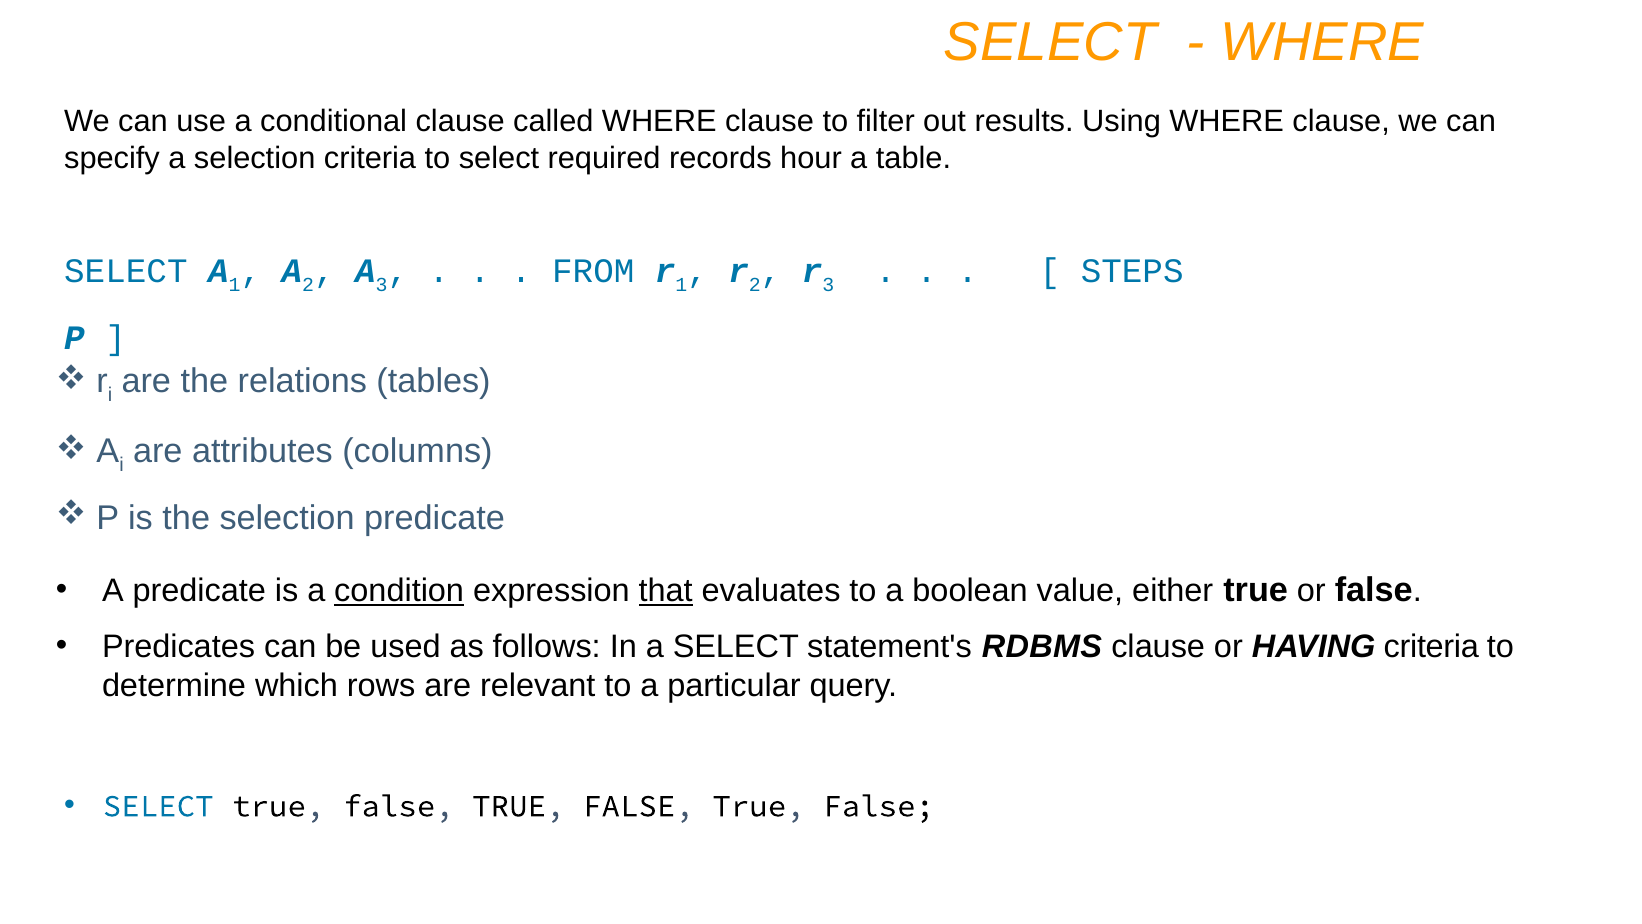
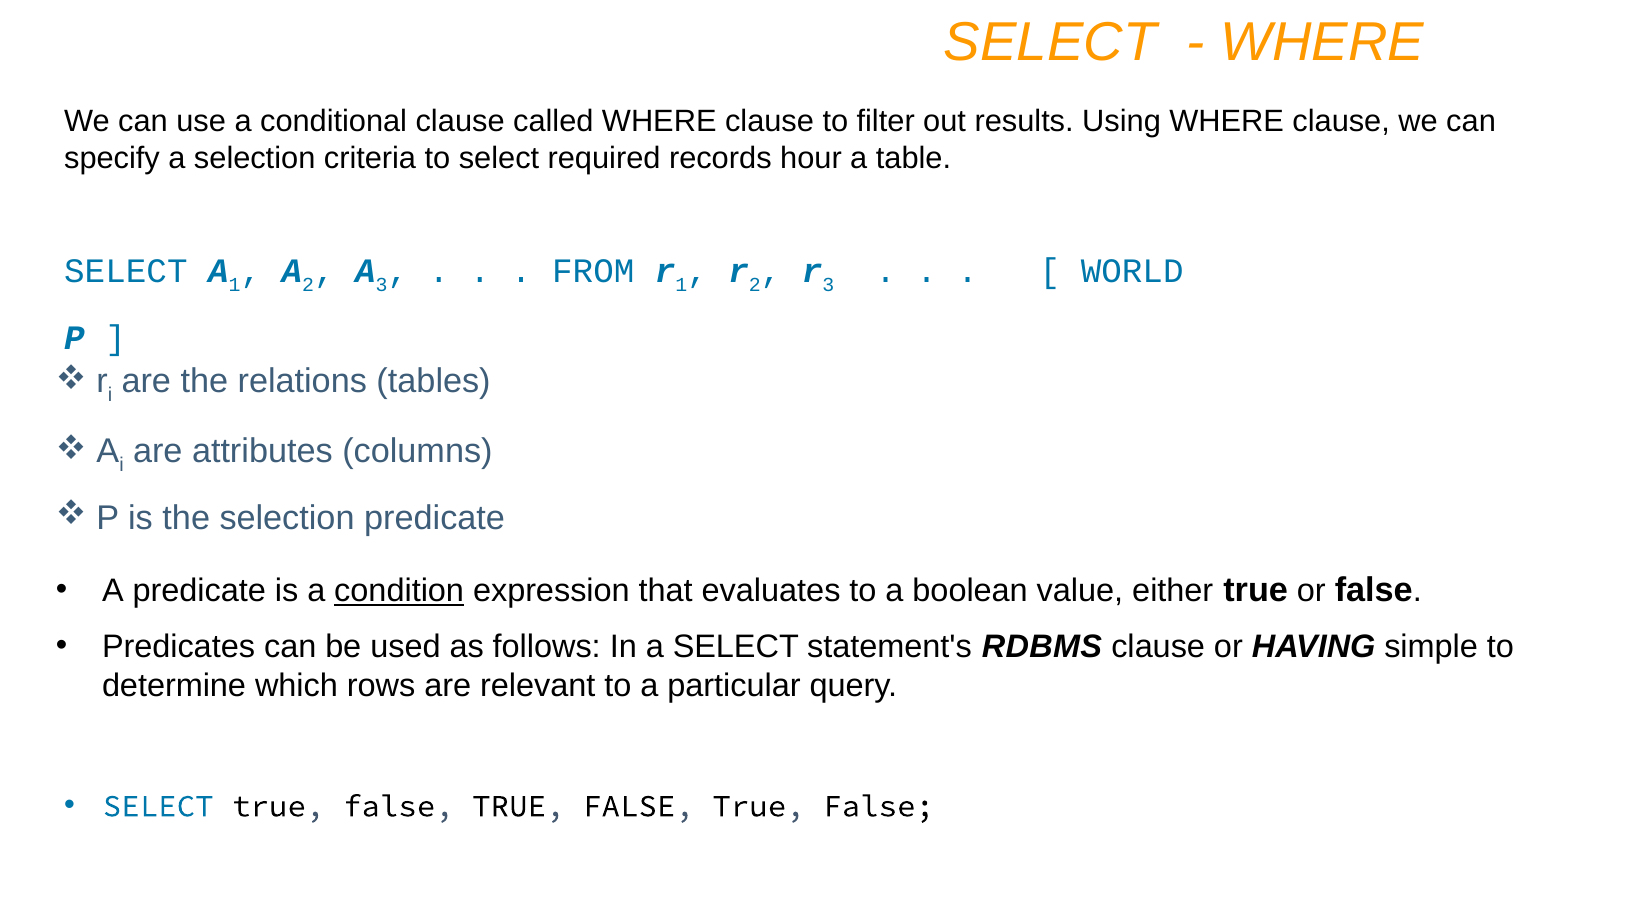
STEPS: STEPS -> WORLD (1132, 271)
that underline: present -> none (666, 591)
HAVING criteria: criteria -> simple (1431, 647)
